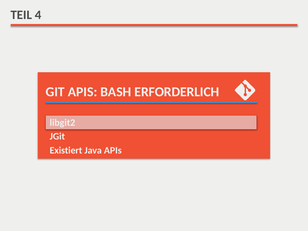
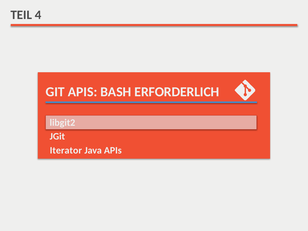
Existiert: Existiert -> Iterator (66, 150)
